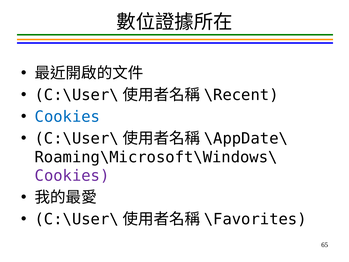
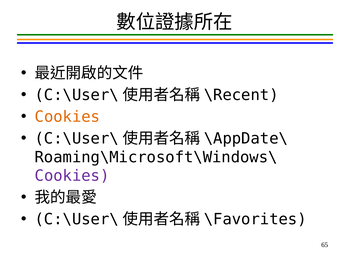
Cookies colour: blue -> orange (67, 117)
